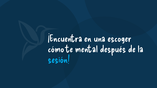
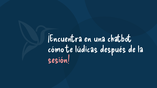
escoger: escoger -> chatbot (120, 39)
mental: mental -> lúdicas (86, 49)
sesión colour: light blue -> pink (59, 60)
